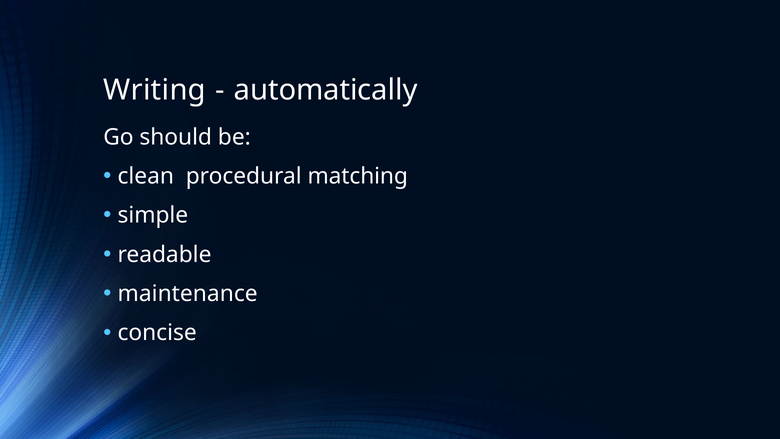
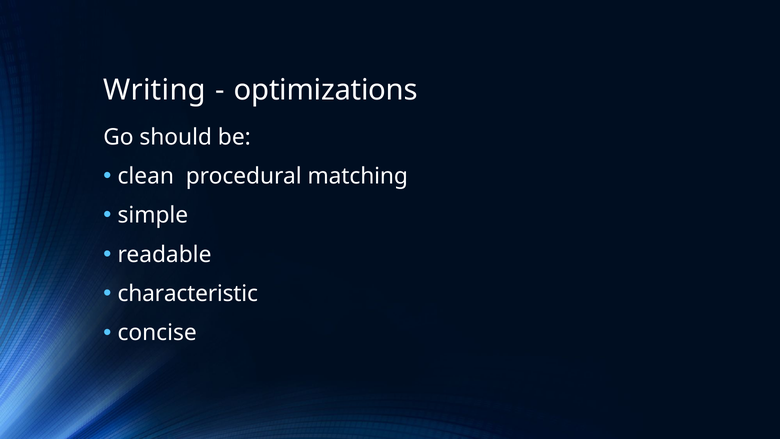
automatically: automatically -> optimizations (326, 90)
maintenance: maintenance -> characteristic (188, 294)
